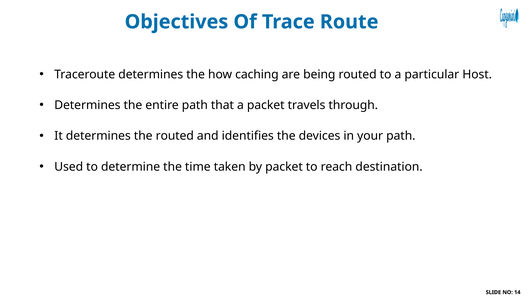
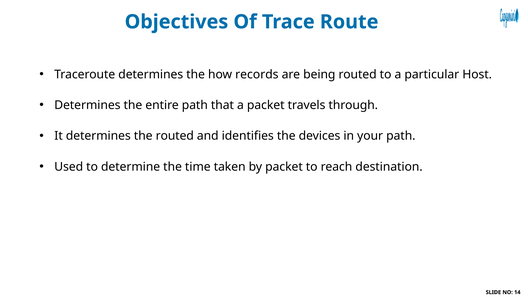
caching: caching -> records (257, 74)
